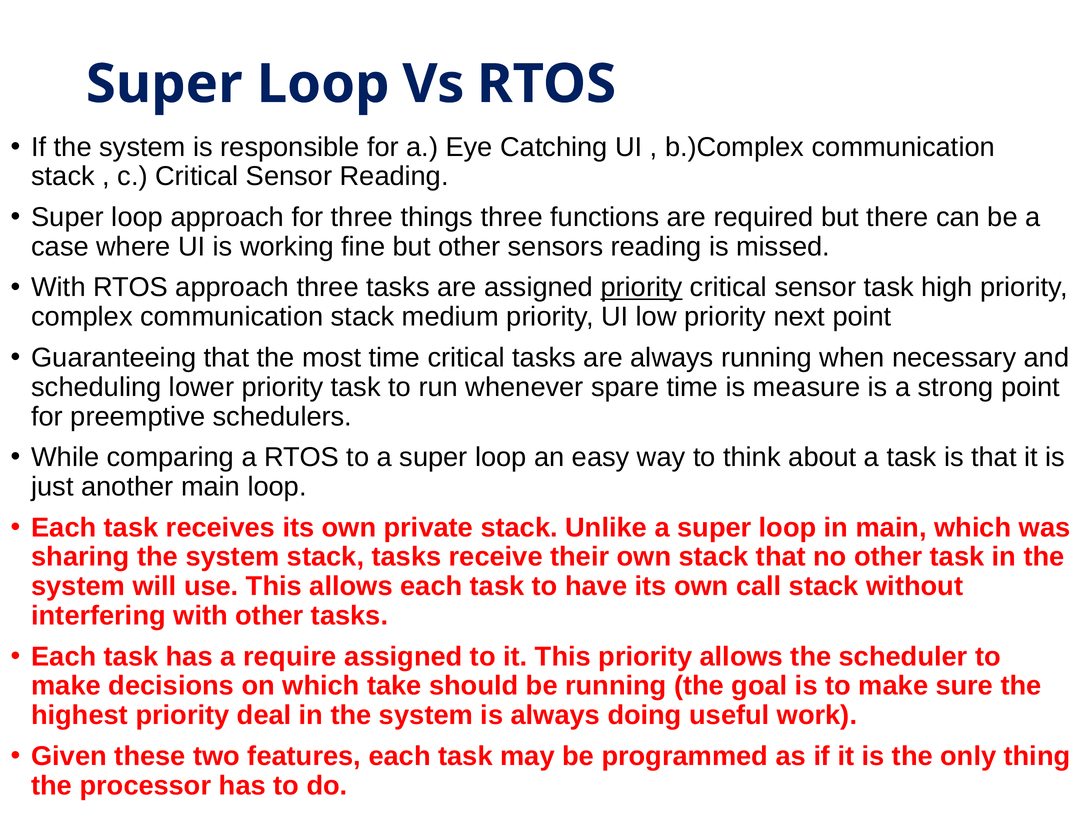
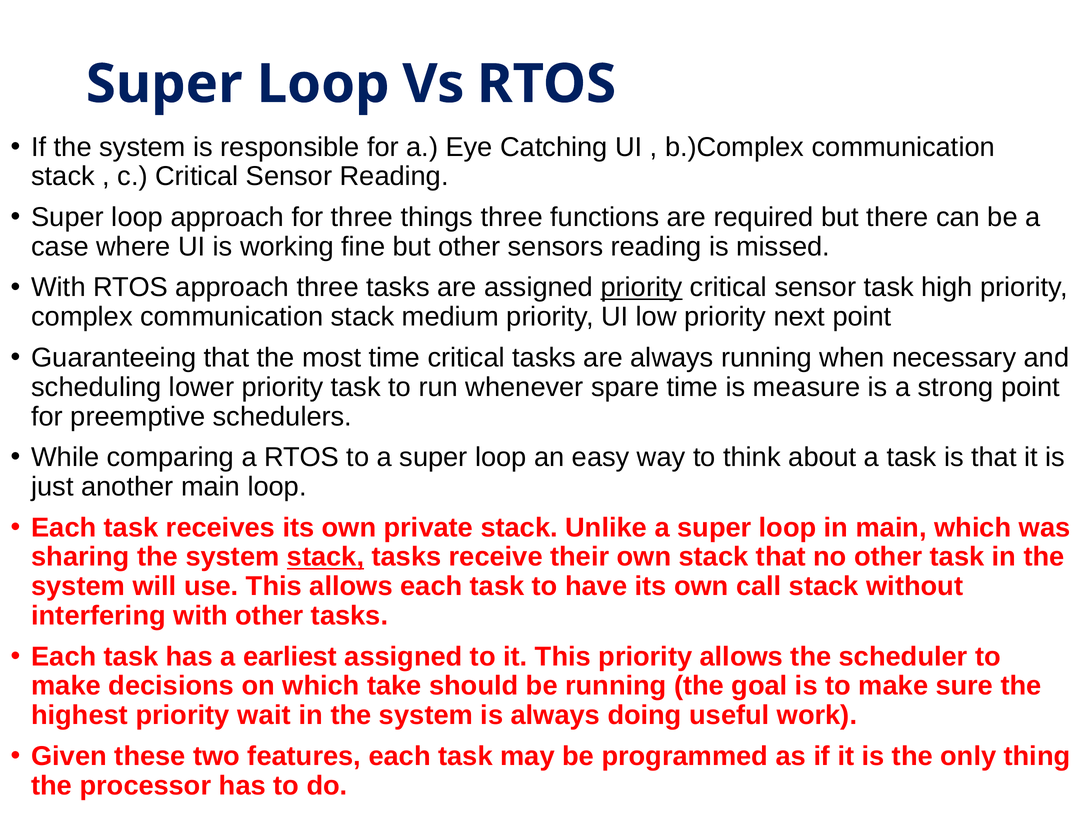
stack underline: none -> present (325, 557)
require: require -> earliest (290, 657)
deal: deal -> wait (264, 716)
